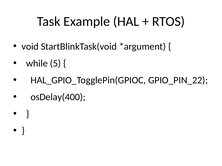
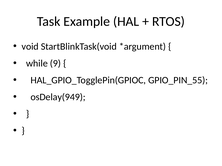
5: 5 -> 9 (55, 63)
GPIO_PIN_22: GPIO_PIN_22 -> GPIO_PIN_55 (178, 80)
osDelay(400: osDelay(400 -> osDelay(949 (58, 97)
